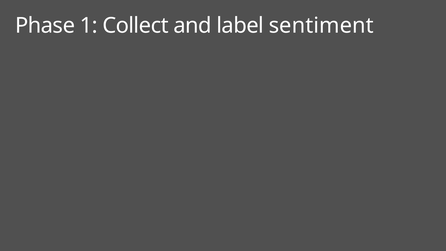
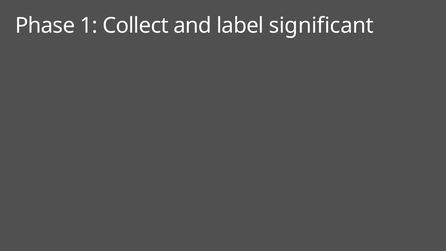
sentiment: sentiment -> significant (321, 26)
